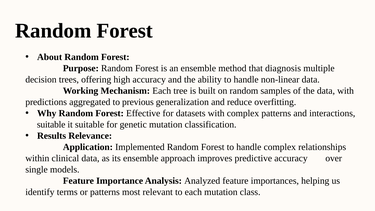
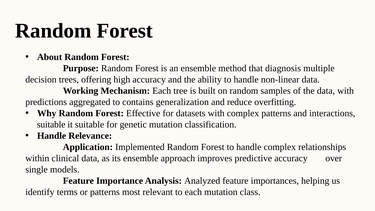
previous: previous -> contains (138, 102)
Results: Results -> Handle (52, 136)
